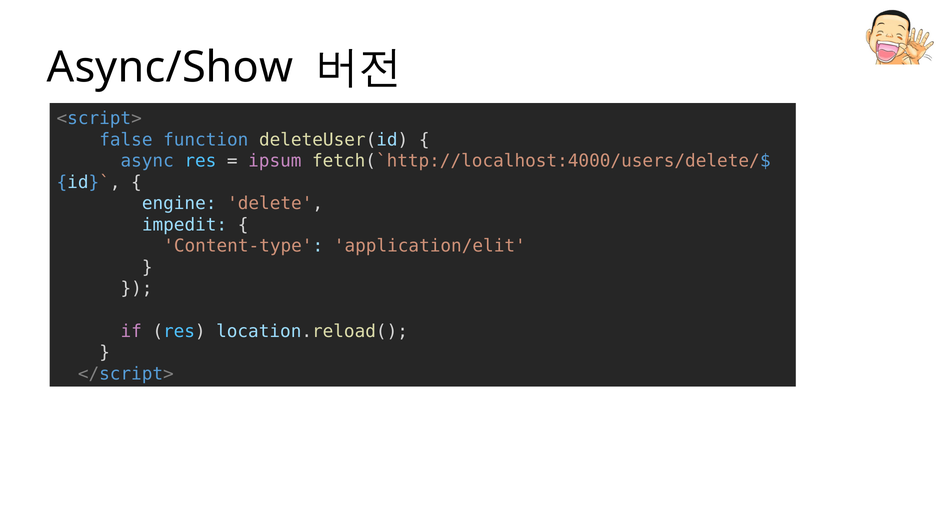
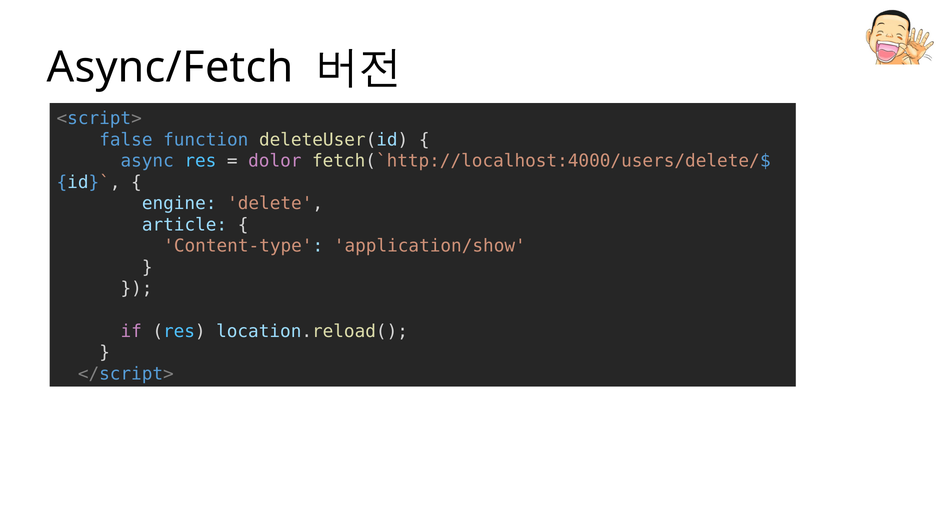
Async/Show: Async/Show -> Async/Fetch (170, 68)
ipsum: ipsum -> dolor (275, 161)
impedit: impedit -> article (185, 225)
application/elit: application/elit -> application/show (430, 246)
